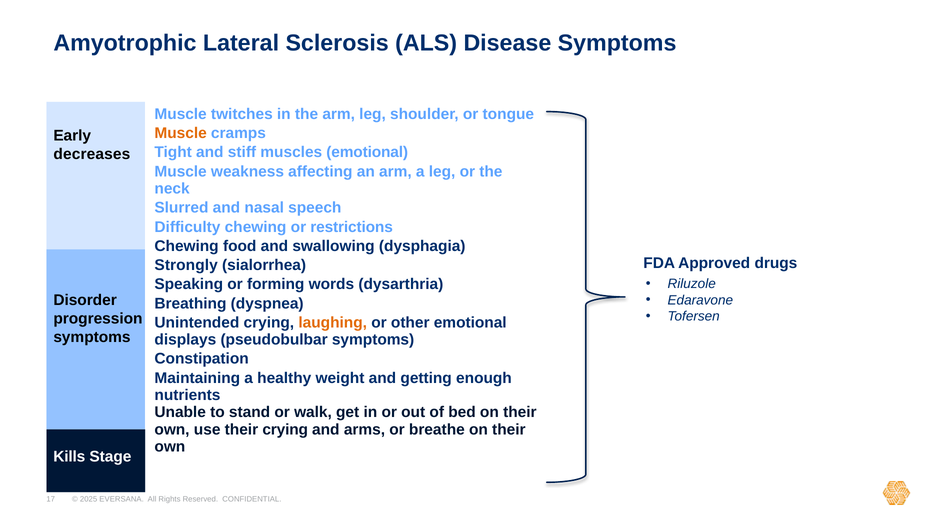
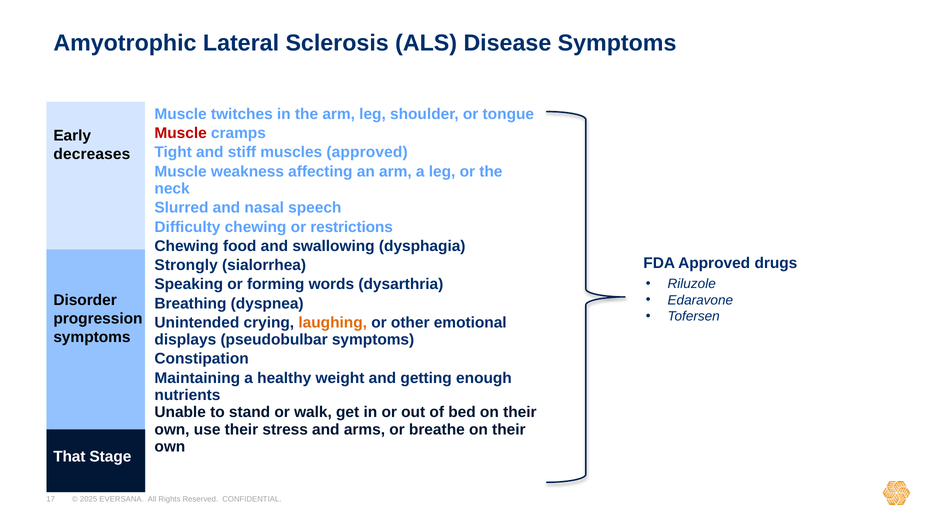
Muscle colour: orange -> red (181, 133)
muscles emotional: emotional -> approved (367, 153)
their crying: crying -> stress (285, 430)
Kills: Kills -> That (69, 457)
